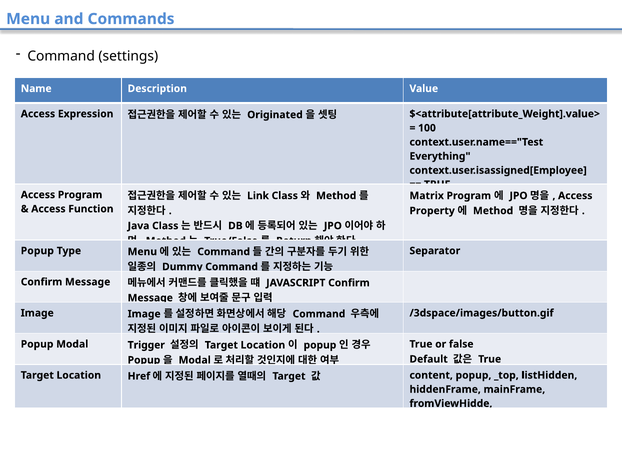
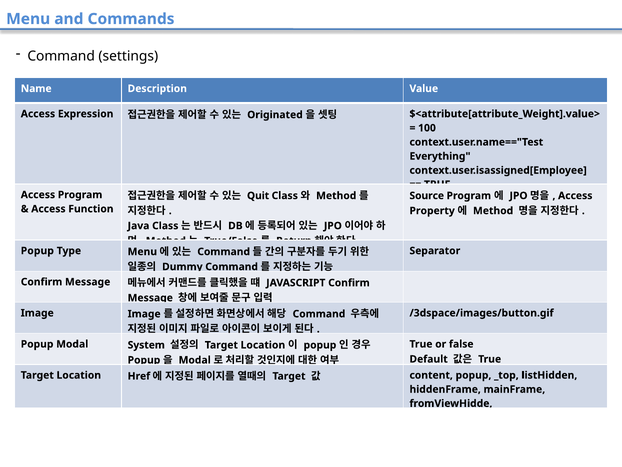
Link: Link -> Quit (258, 195)
Matrix: Matrix -> Source (427, 195)
Trigger: Trigger -> System (146, 345)
